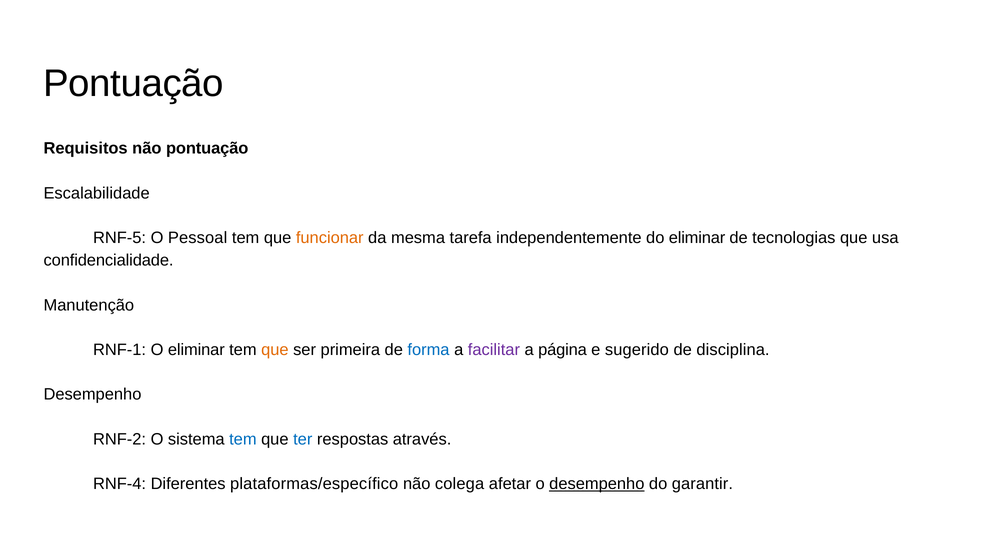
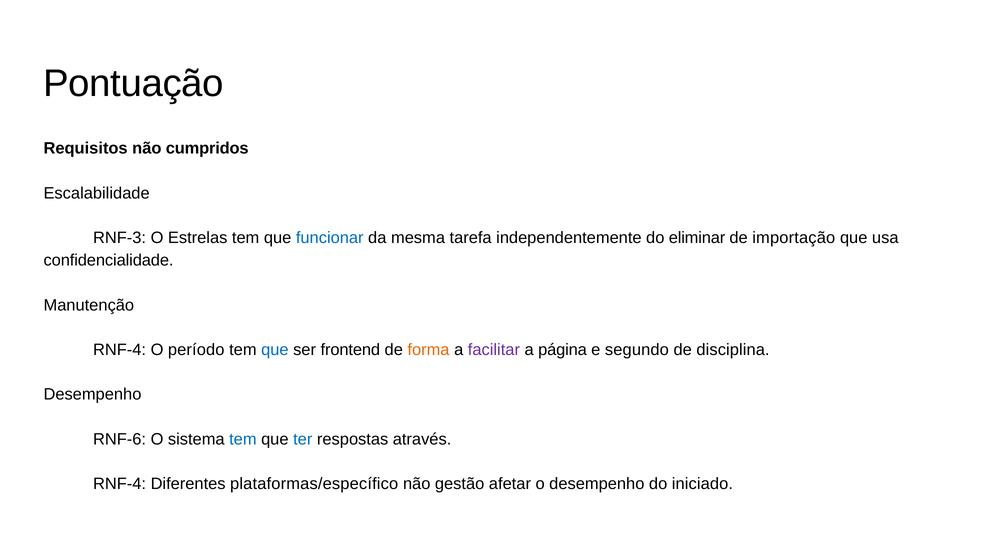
não pontuação: pontuação -> cumpridos (207, 149)
RNF-5: RNF-5 -> RNF-3 (120, 238)
Pessoal: Pessoal -> Estrelas (198, 238)
funcionar colour: orange -> blue (330, 238)
tecnologias: tecnologias -> importação (794, 238)
RNF-1: RNF-1 -> RNF-4 (120, 350)
O eliminar: eliminar -> período (196, 350)
que colour: orange -> blue (275, 350)
primeira: primeira -> frontend (350, 350)
forma colour: blue -> orange (428, 350)
sugerido: sugerido -> segundo (637, 350)
RNF-2: RNF-2 -> RNF-6 (120, 439)
colega: colega -> gestão (460, 484)
desempenho underline: present -> none (597, 484)
garantir: garantir -> iniciado (702, 484)
